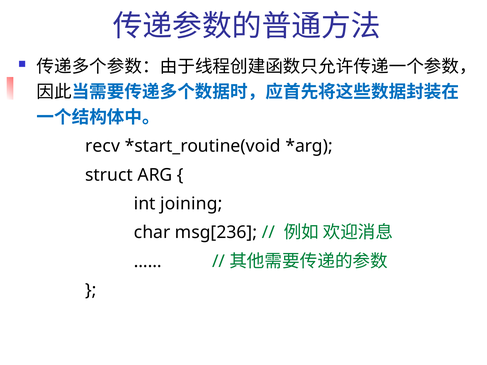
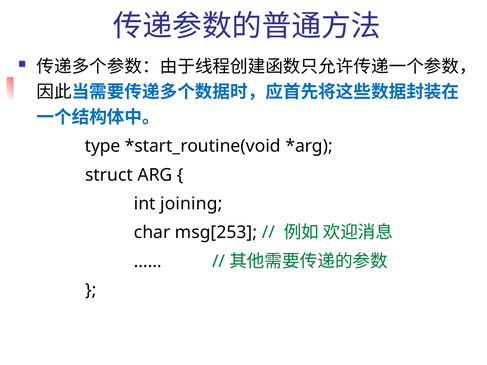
recv: recv -> type (103, 146)
msg[236: msg[236 -> msg[253 (216, 233)
